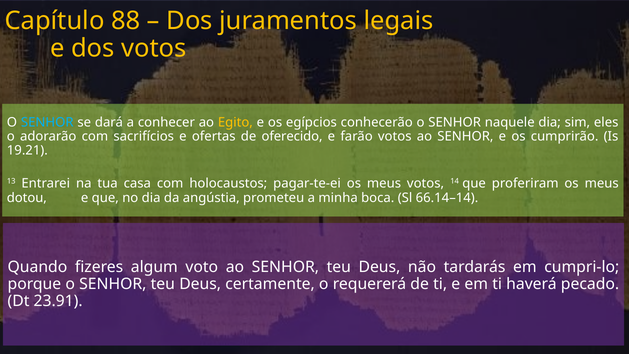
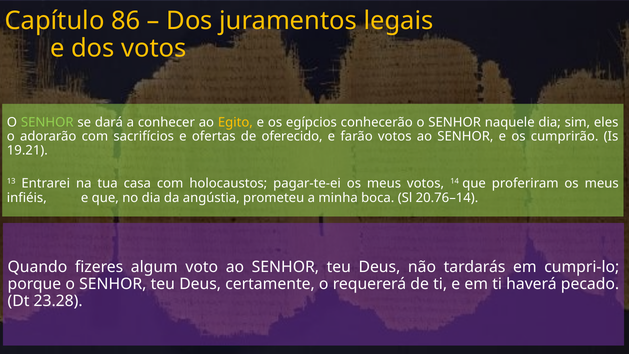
88: 88 -> 86 (126, 21)
SENHOR colour: light blue -> light green (47, 122)
dotou: dotou -> infiéis (27, 198)
66.14–14: 66.14–14 -> 20.76–14 (447, 198)
23.91: 23.91 -> 23.28 (58, 301)
